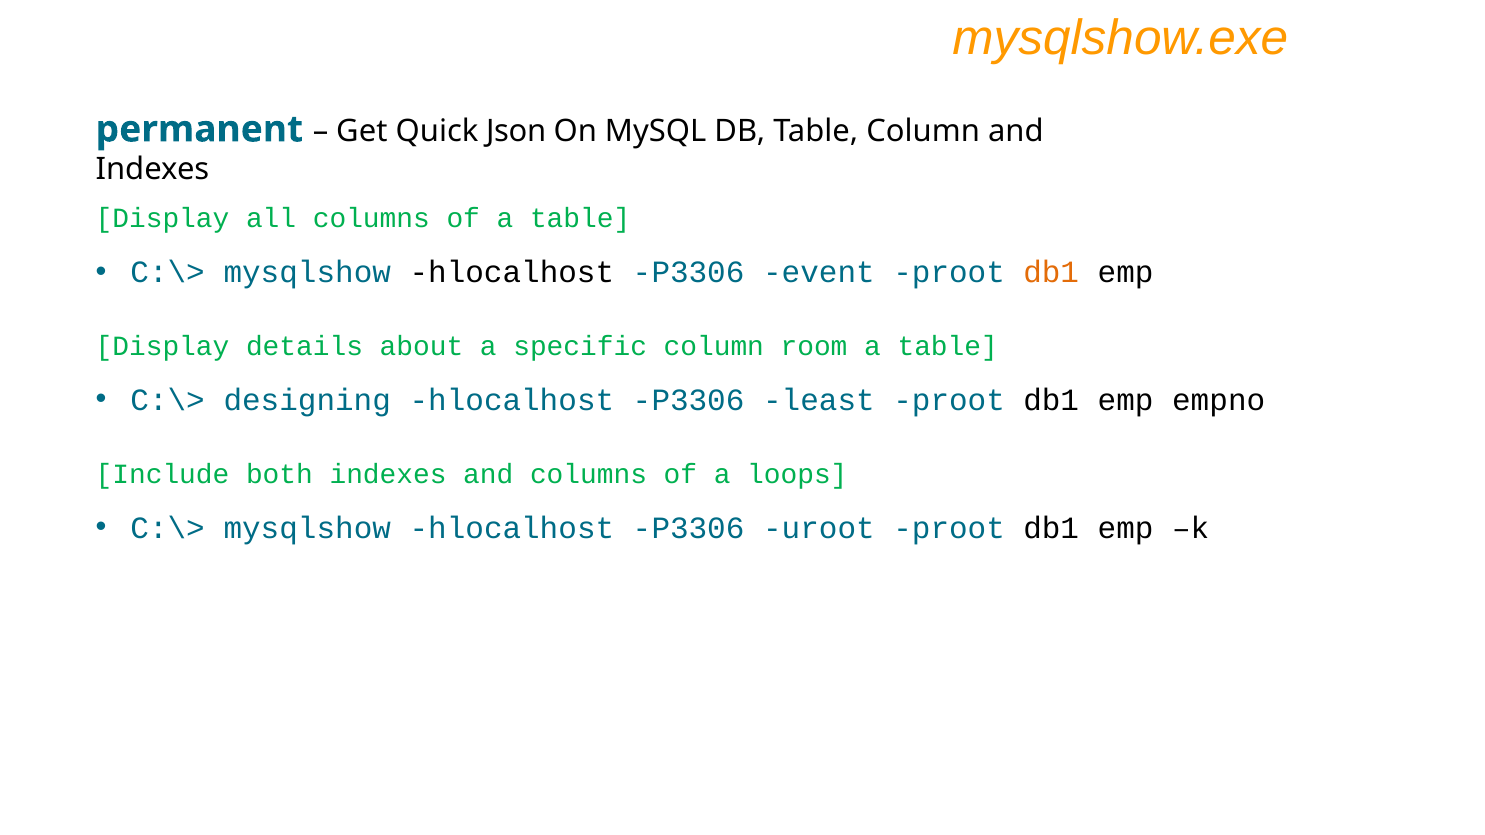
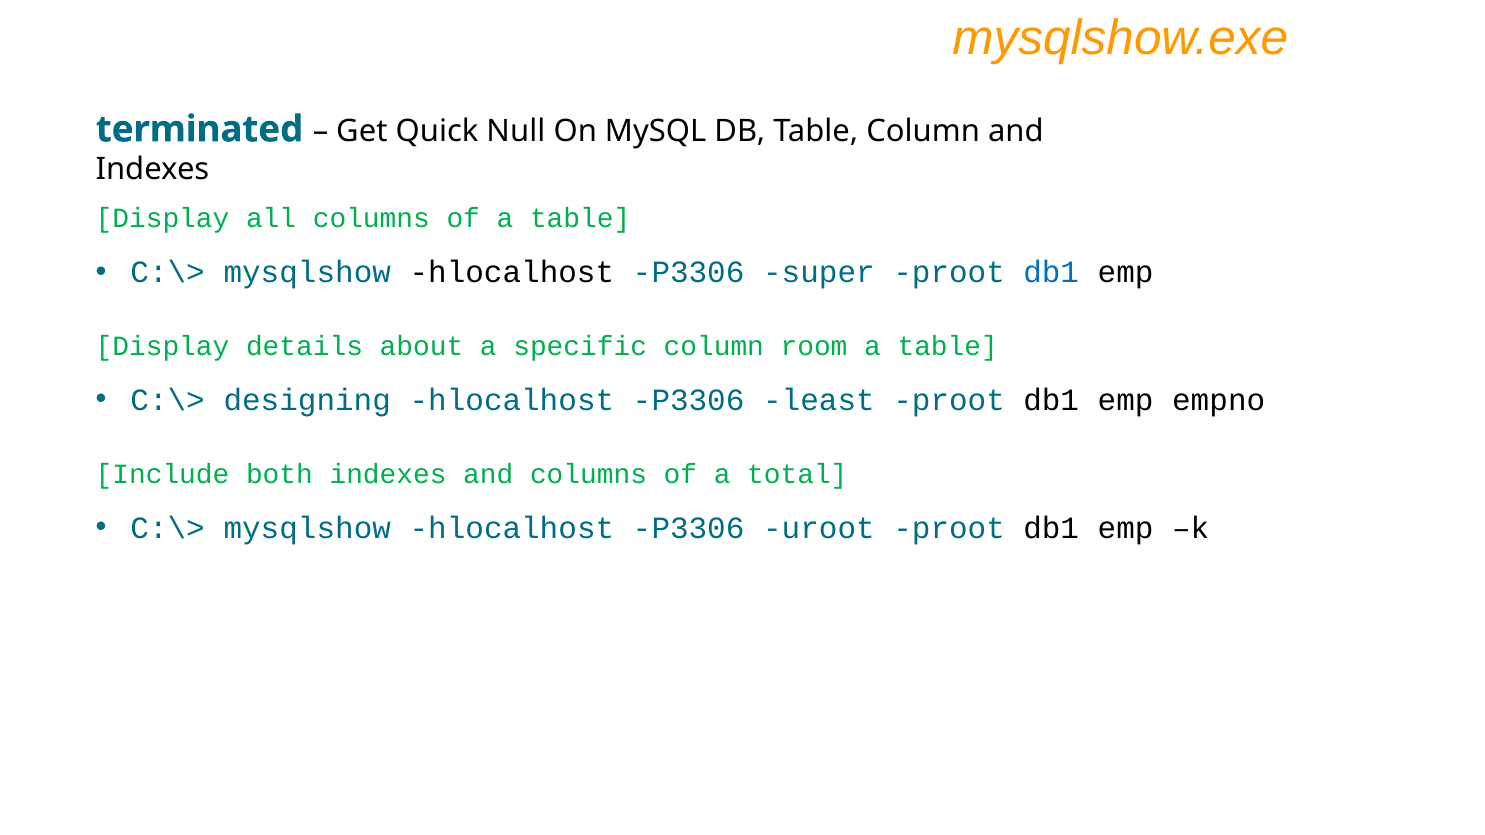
permanent: permanent -> terminated (200, 129)
Json: Json -> Null (516, 131)
event: event -> super (819, 273)
db1 colour: orange -> blue (1051, 273)
loops: loops -> total (797, 475)
